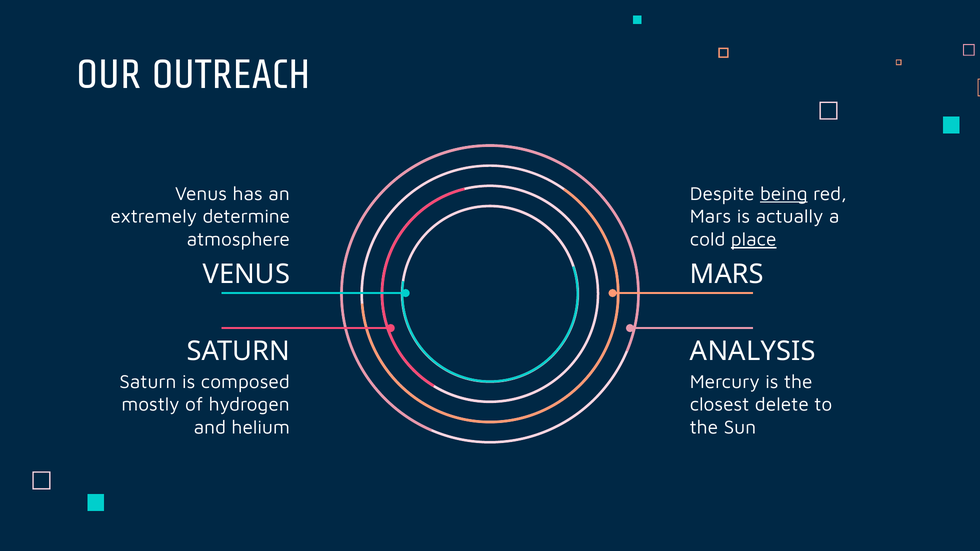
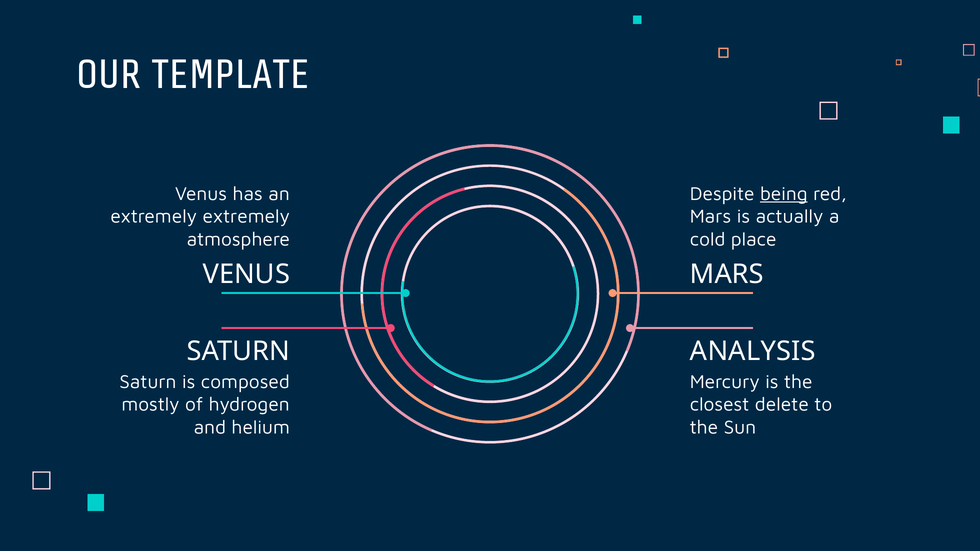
OUTREACH: OUTREACH -> TEMPLATE (231, 75)
extremely determine: determine -> extremely (246, 217)
place underline: present -> none (754, 240)
